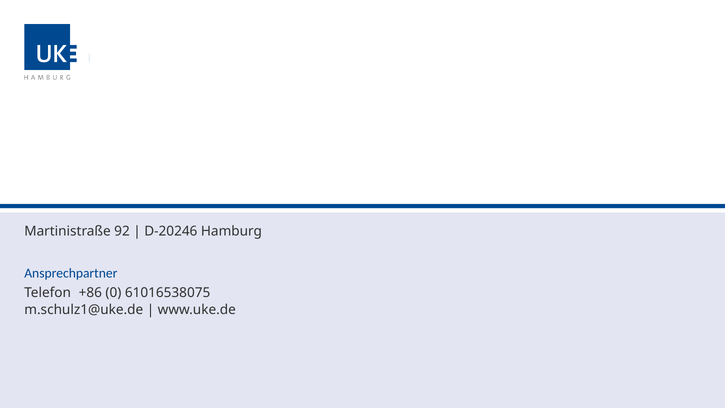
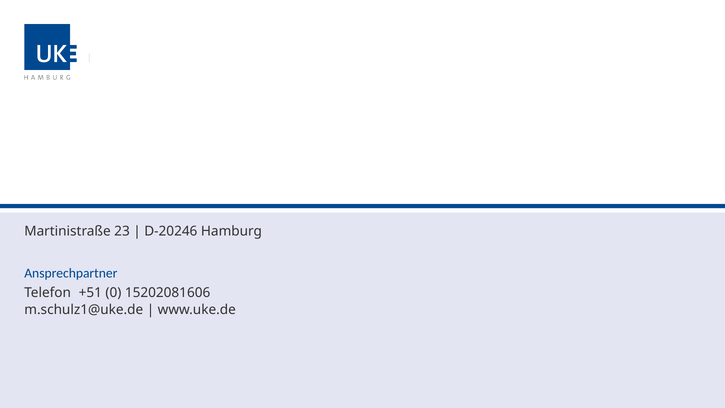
92: 92 -> 23 (122, 231)
+86: +86 -> +51 (90, 292)
61016538075: 61016538075 -> 15202081606 (168, 292)
